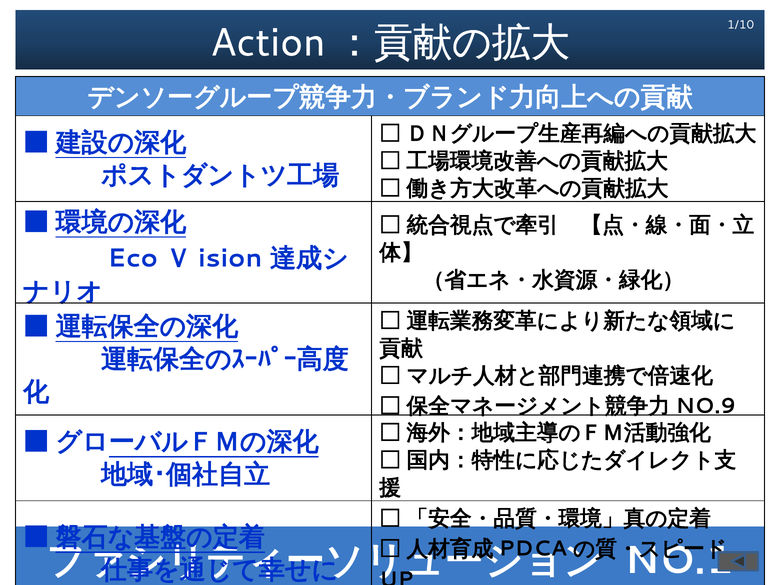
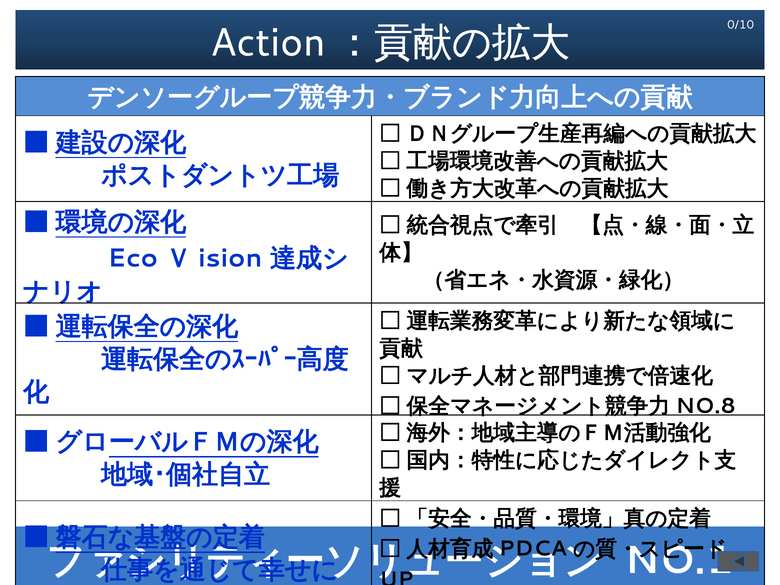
1/10: 1/10 -> 0/10 (741, 25)
NO.9: NO.9 -> NO.8 (706, 406)
